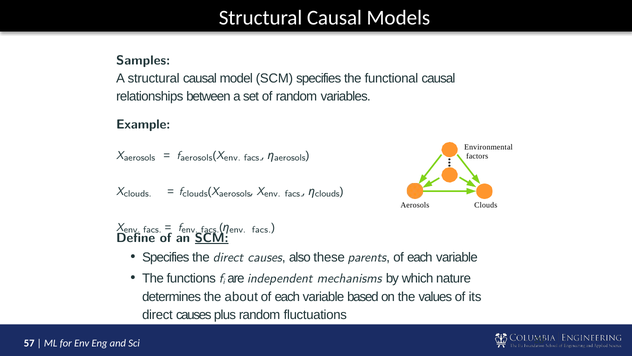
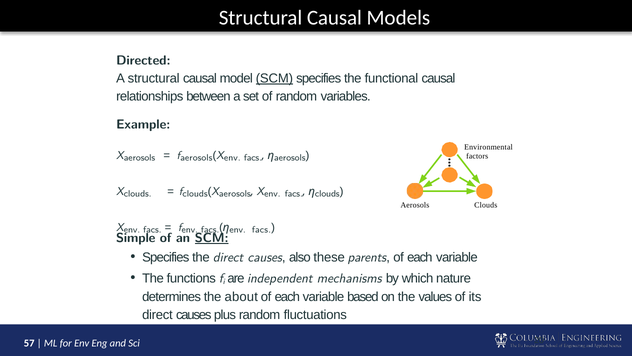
Samples: Samples -> Directed (143, 60)
SCM underline: none -> present (274, 78)
Define: Define -> Simple (136, 237)
